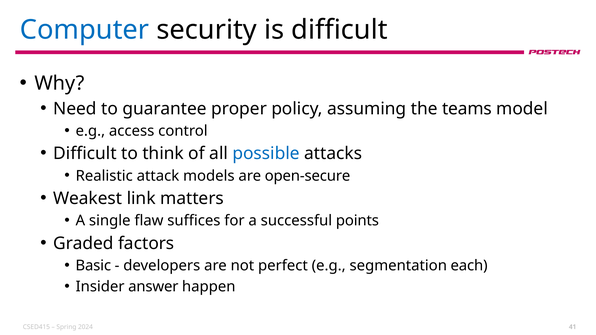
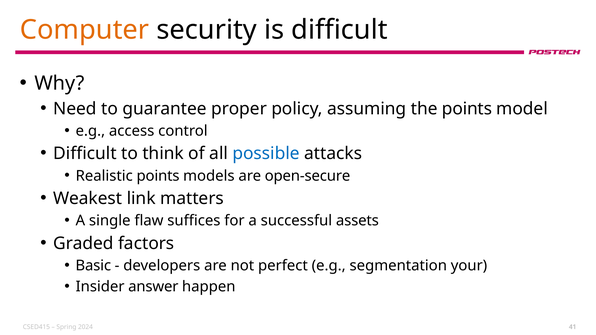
Computer colour: blue -> orange (85, 30)
the teams: teams -> points (467, 109)
Realistic attack: attack -> points (158, 176)
points: points -> assets (357, 221)
each: each -> your (469, 266)
